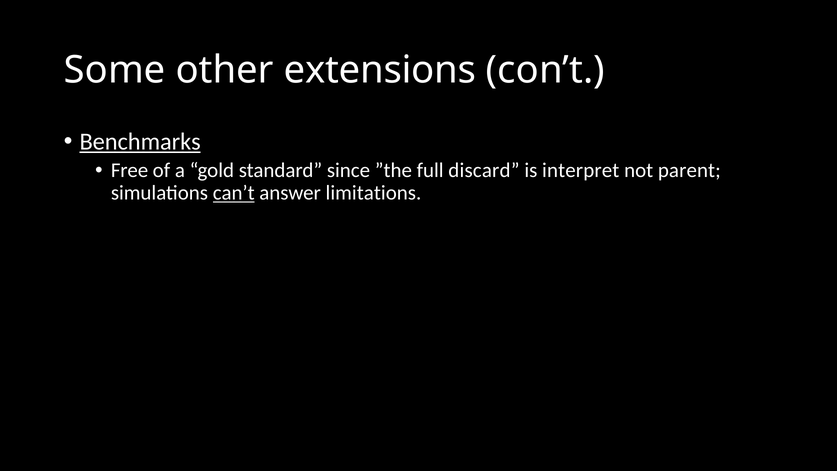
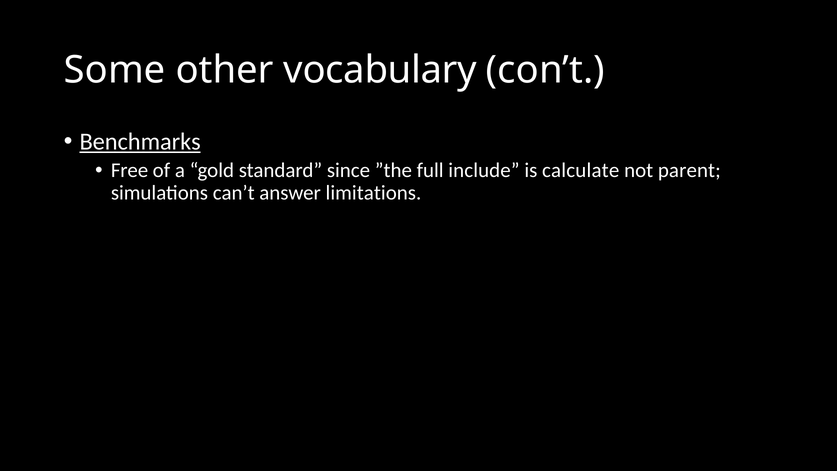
extensions: extensions -> vocabulary (380, 70)
discard: discard -> include (484, 170)
interpret: interpret -> calculate (581, 170)
can’t underline: present -> none (234, 193)
